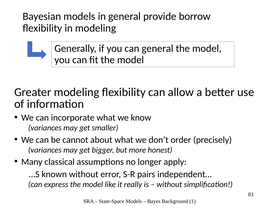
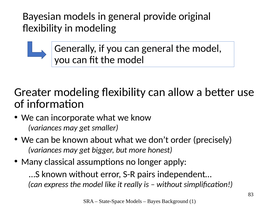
borrow: borrow -> original (195, 16)
be cannot: cannot -> known (75, 140)
